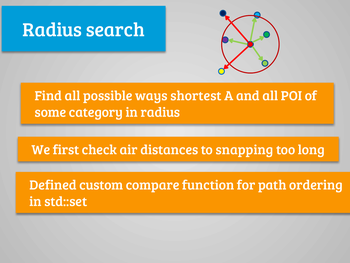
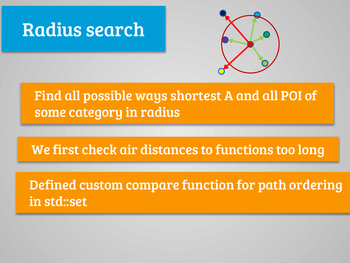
snapping: snapping -> functions (245, 150)
